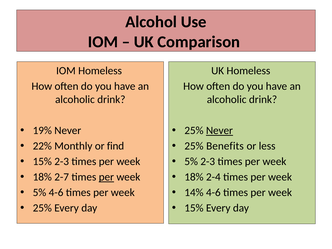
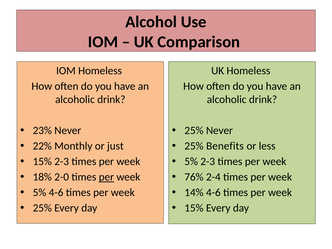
19%: 19% -> 23% (42, 131)
Never underline: present -> none (219, 131)
find: find -> just (115, 146)
2-7: 2-7 -> 2-0 (62, 177)
18%: 18% -> 76% (194, 177)
